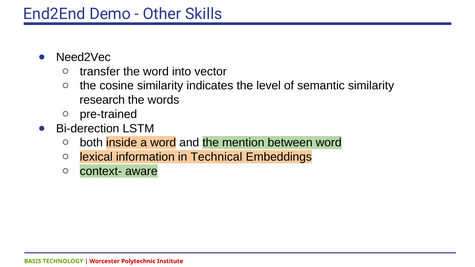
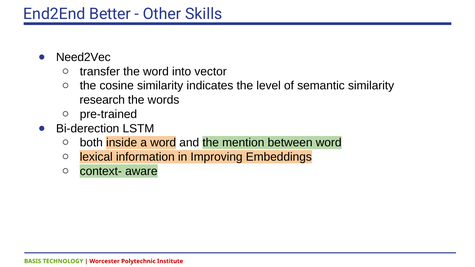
Demo: Demo -> Better (110, 14)
Technical: Technical -> Improving (217, 157)
